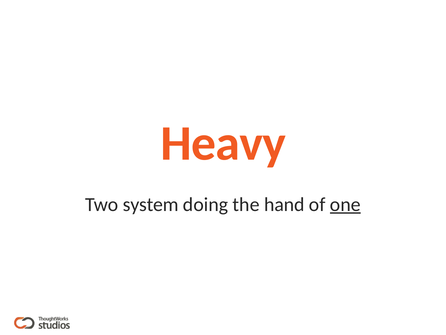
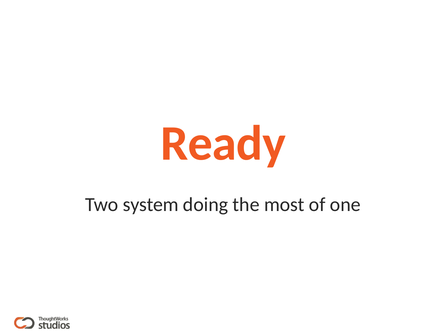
Heavy: Heavy -> Ready (223, 143)
hand: hand -> most (284, 204)
one underline: present -> none (345, 204)
